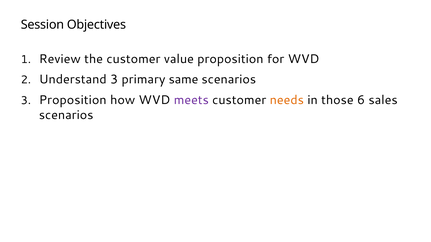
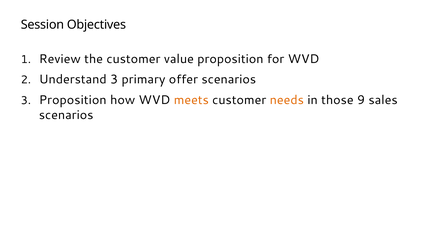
same: same -> offer (183, 80)
meets colour: purple -> orange (191, 100)
6: 6 -> 9 (361, 100)
